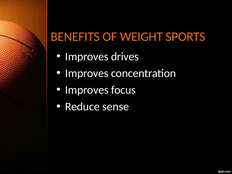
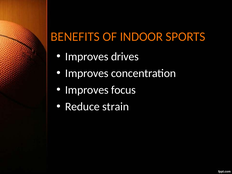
WEIGHT: WEIGHT -> INDOOR (141, 37)
sense: sense -> strain (116, 107)
